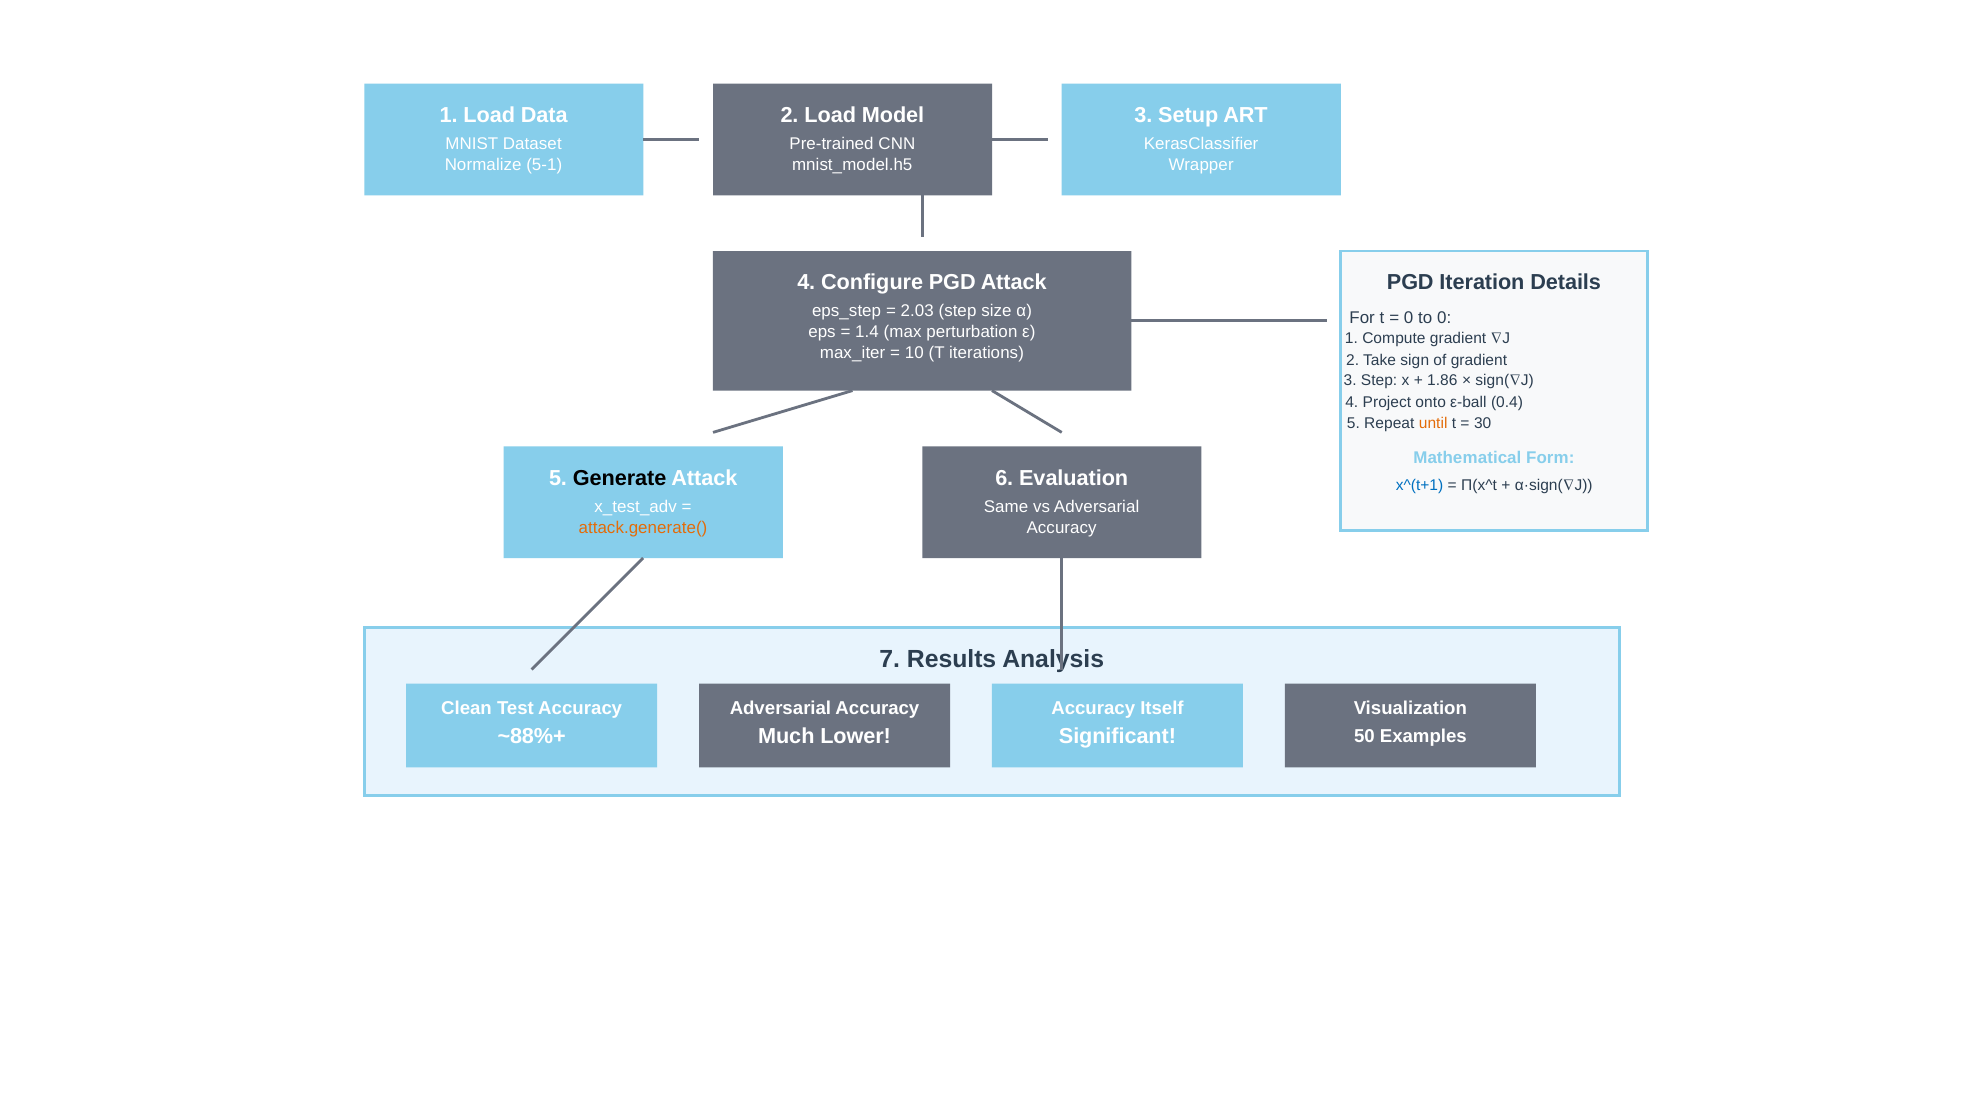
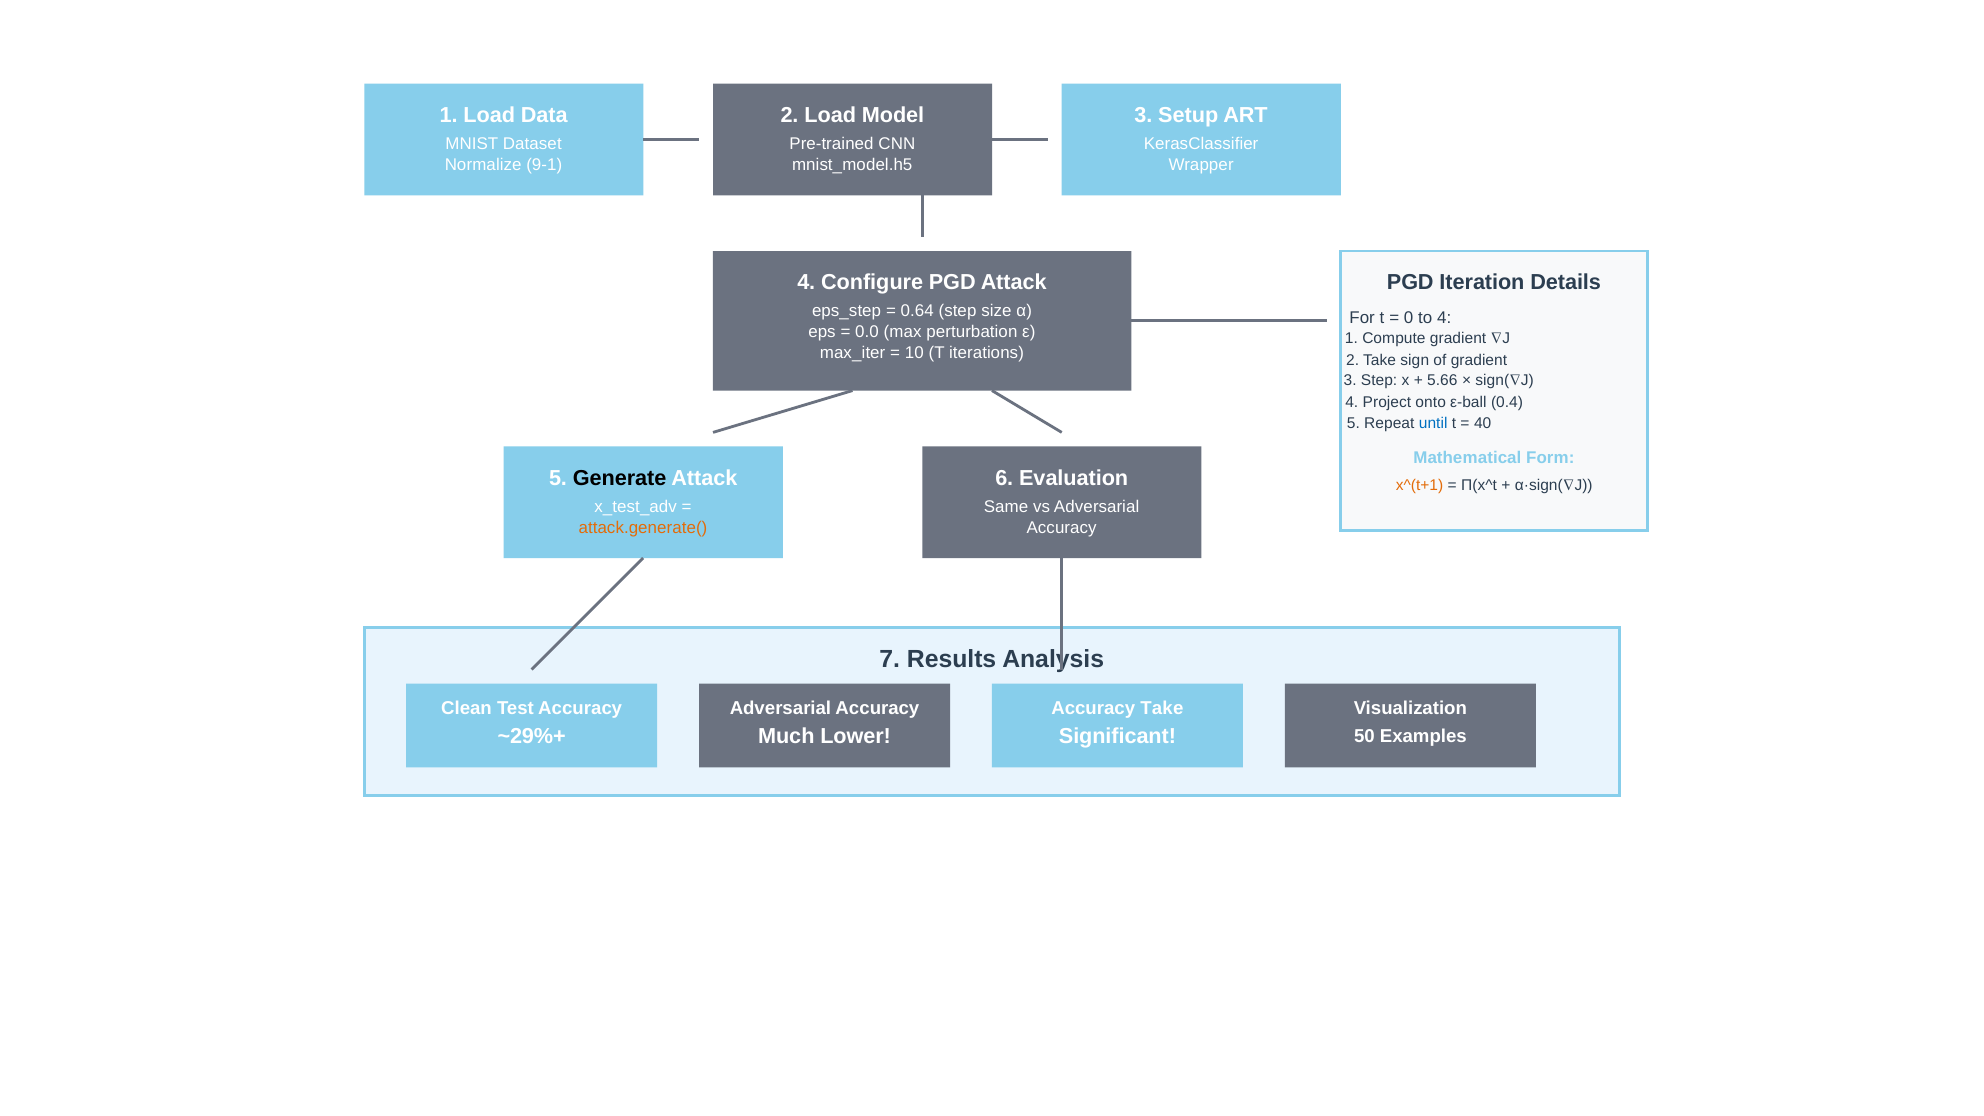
5-1: 5-1 -> 9-1 (544, 165)
2.03: 2.03 -> 0.64 (917, 311)
to 0: 0 -> 4 (1444, 318)
1.4: 1.4 -> 0.0 (867, 332)
1.86: 1.86 -> 5.66 (1442, 381)
until colour: orange -> blue (1433, 423)
30: 30 -> 40 (1483, 423)
x^(t+1 colour: blue -> orange (1420, 485)
Accuracy Itself: Itself -> Take (1162, 709)
~88%+: ~88%+ -> ~29%+ (532, 736)
